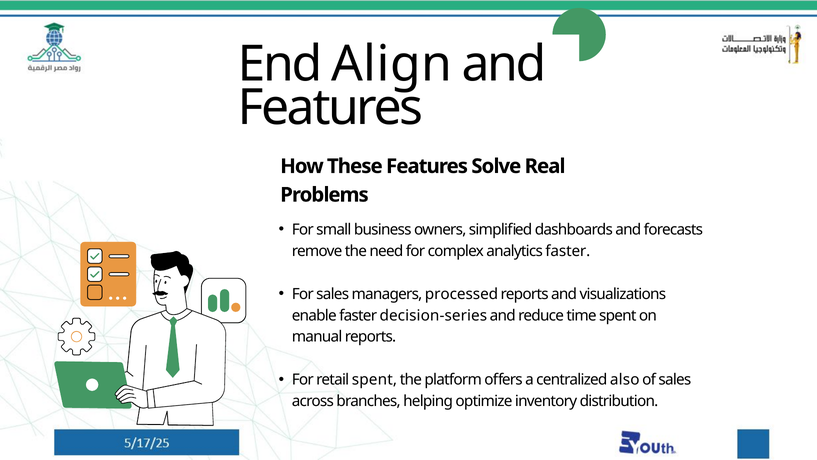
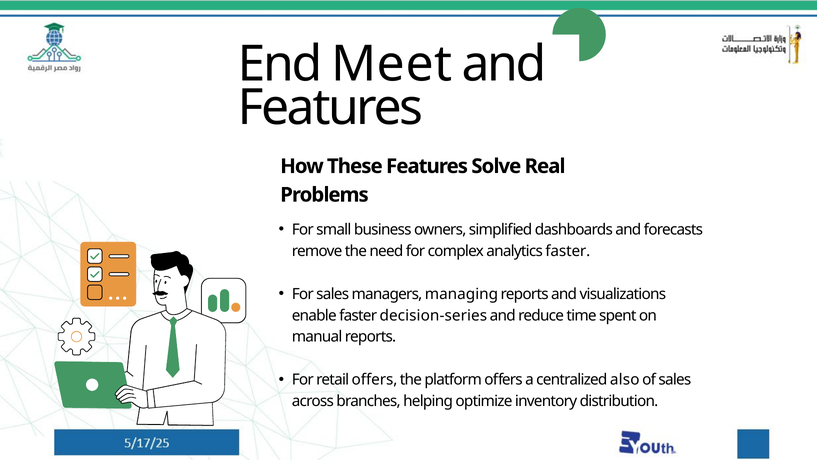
Align: Align -> Meet (392, 64)
processed: processed -> managing (461, 294)
retail spent: spent -> offers (375, 379)
